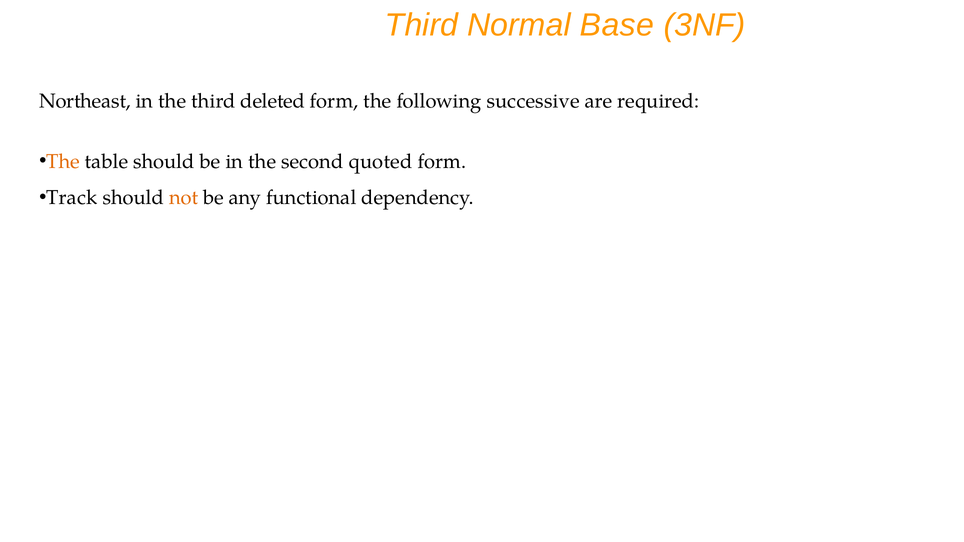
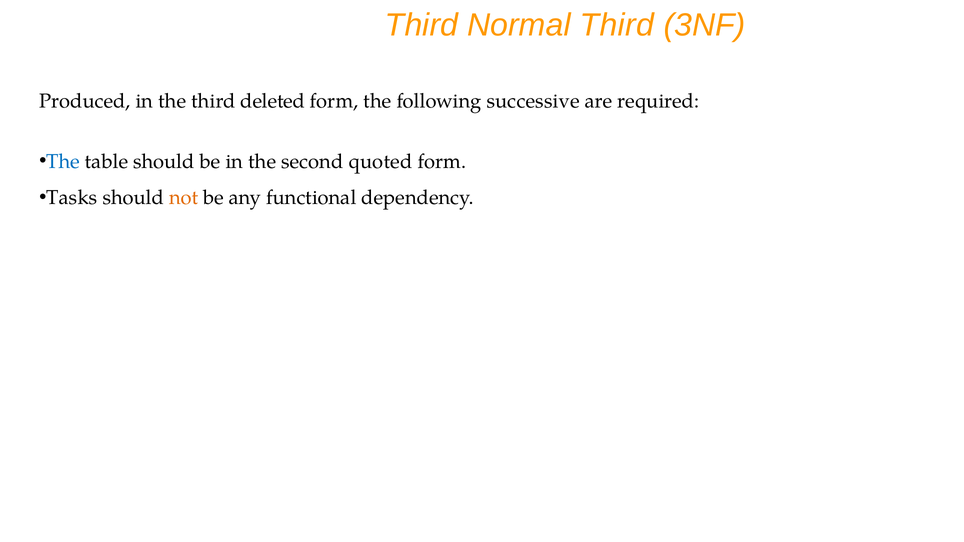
Normal Base: Base -> Third (617, 25)
Northeast: Northeast -> Produced (85, 101)
The colour: orange -> blue (63, 161)
Track: Track -> Tasks (72, 198)
